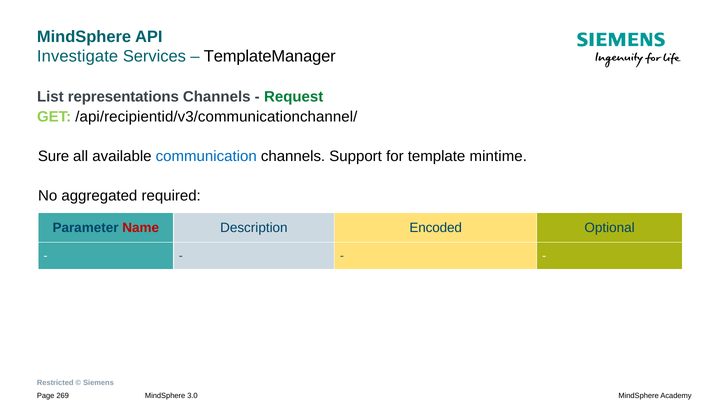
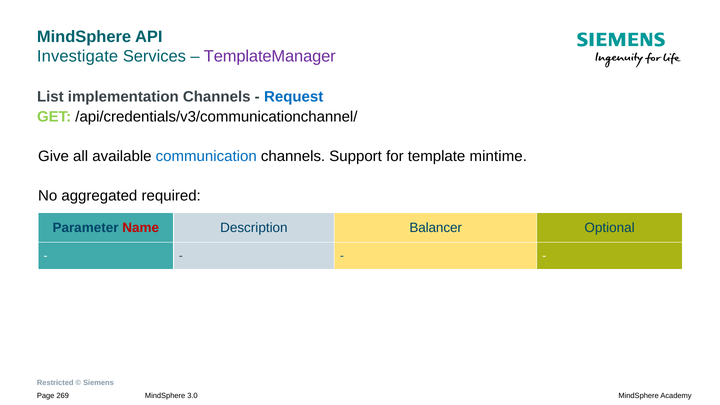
TemplateManager colour: black -> purple (270, 56)
representations: representations -> implementation (123, 97)
Request colour: green -> blue (294, 97)
/api/recipientid/v3/communicationchannel/: /api/recipientid/v3/communicationchannel/ -> /api/credentials/v3/communicationchannel/ (216, 117)
Sure: Sure -> Give (54, 156)
Encoded: Encoded -> Balancer (436, 228)
